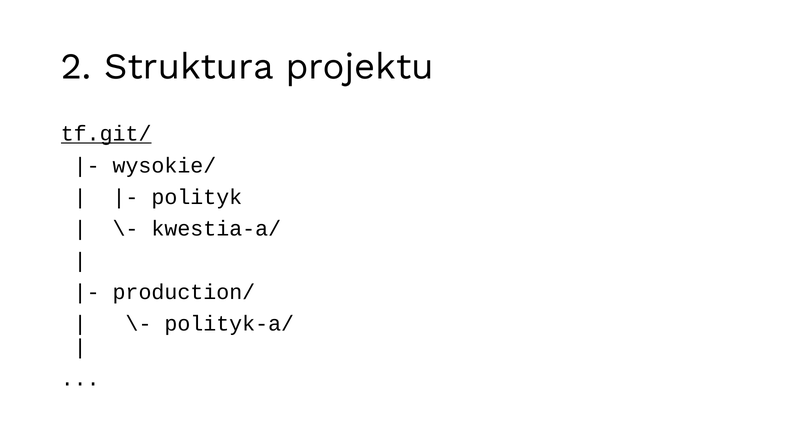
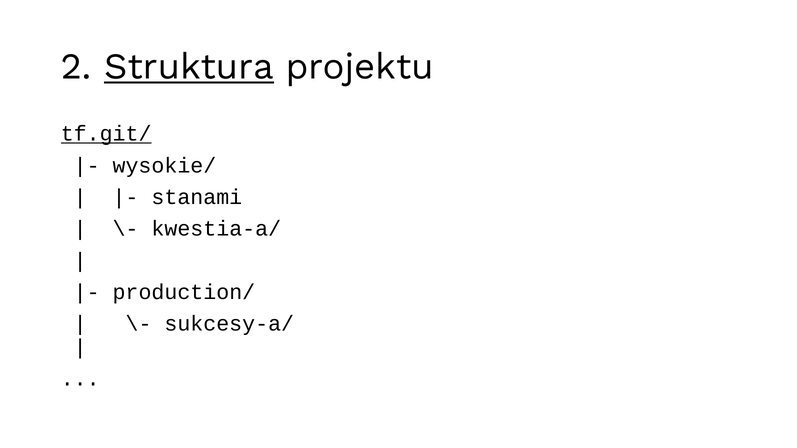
Struktura underline: none -> present (189, 67)
polityk: polityk -> stanami (197, 197)
polityk-a/: polityk-a/ -> sukcesy-a/ (229, 324)
